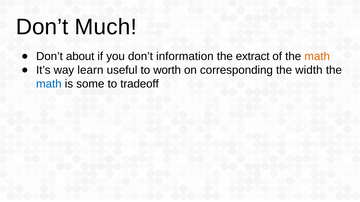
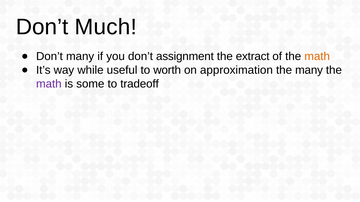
Don’t about: about -> many (80, 56)
information: information -> assignment (185, 56)
learn: learn -> while (90, 70)
corresponding: corresponding -> approximation (236, 70)
the width: width -> many (309, 70)
math colour: blue -> purple (49, 84)
